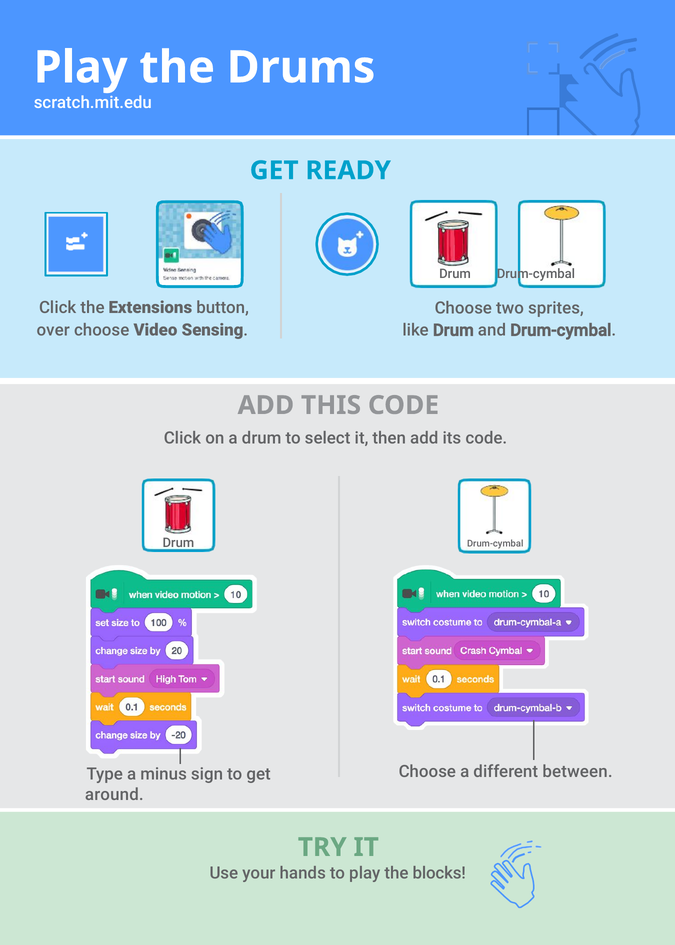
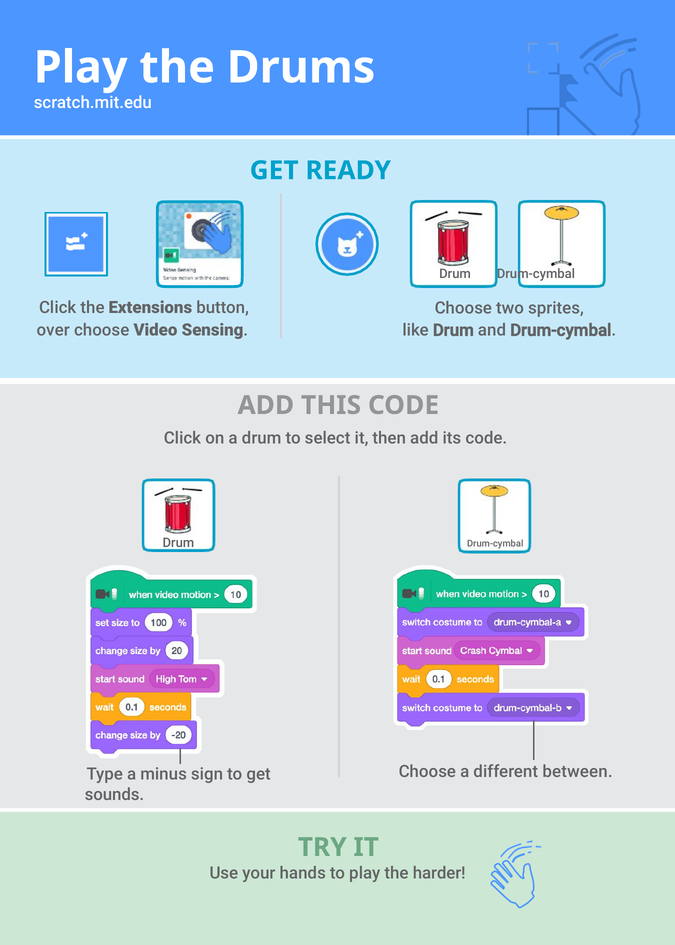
around: around -> sounds (114, 794)
blocks: blocks -> harder (439, 873)
